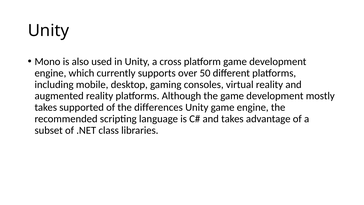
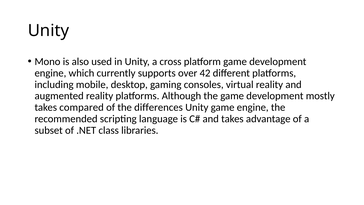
50: 50 -> 42 (205, 73)
supported: supported -> compared (82, 107)
